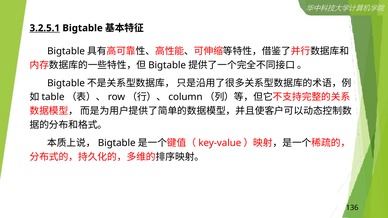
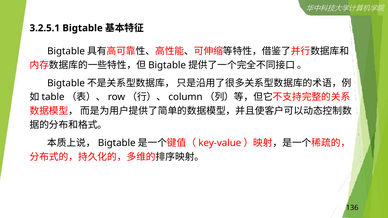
3.2.5.1 underline: present -> none (45, 28)
